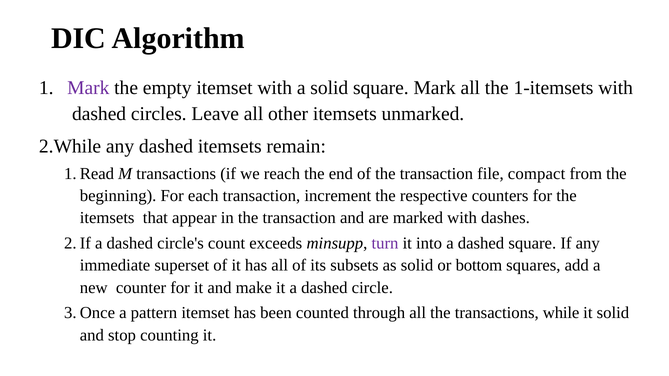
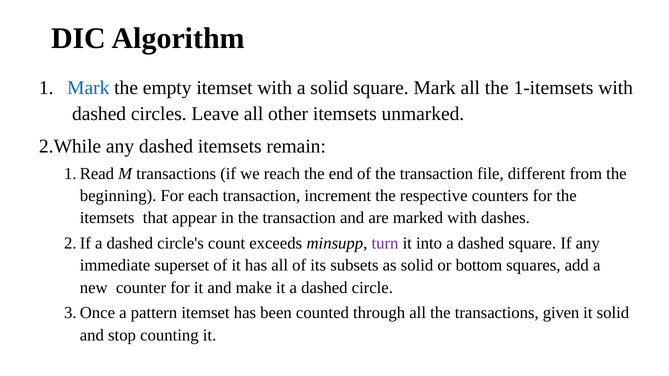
Mark colour: purple -> blue (88, 88)
compact: compact -> different (537, 174)
while: while -> given (561, 313)
